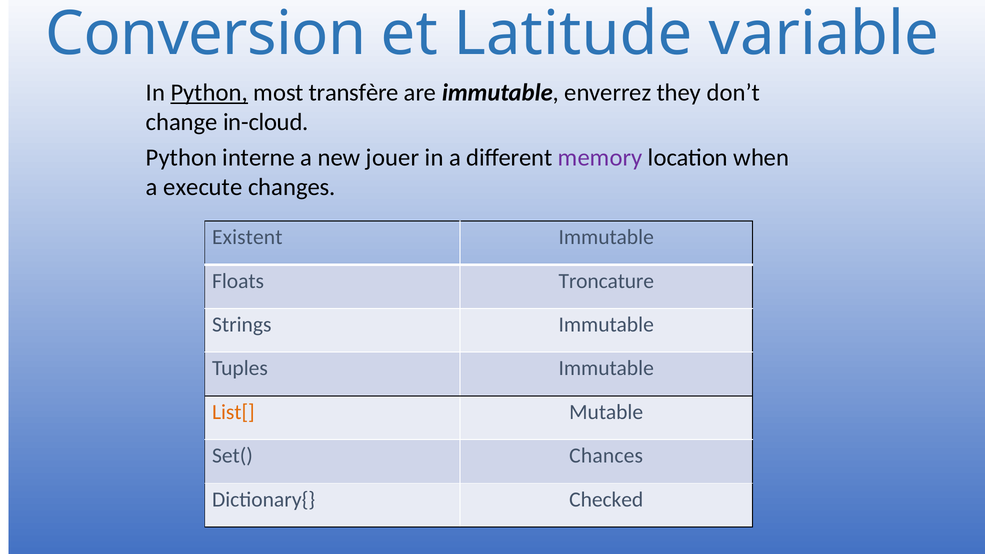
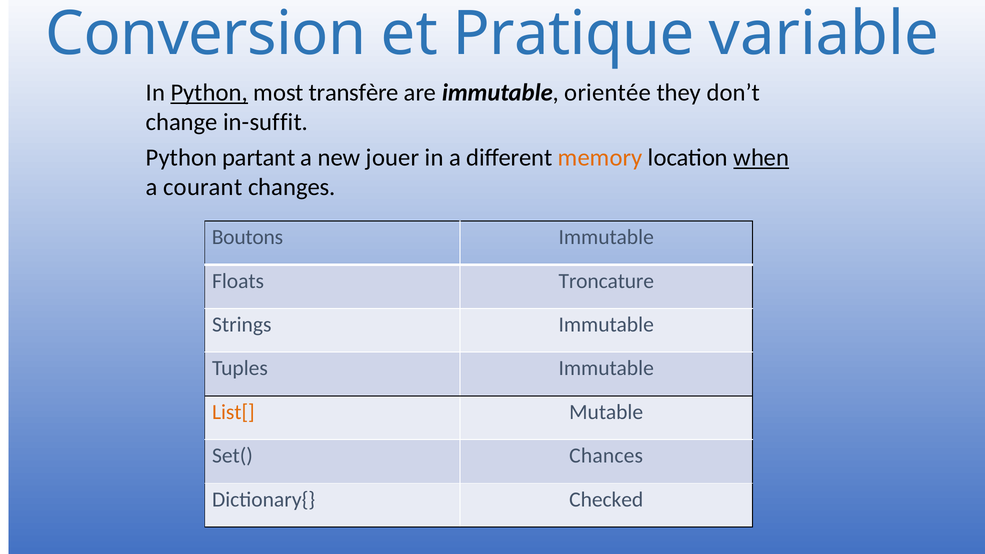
Latitude: Latitude -> Pratique (574, 34)
enverrez: enverrez -> orientée (608, 93)
in-cloud: in-cloud -> in-suffit (266, 122)
interne: interne -> partant (259, 158)
memory colour: purple -> orange (600, 158)
when underline: none -> present (761, 158)
execute: execute -> courant (203, 187)
Existent: Existent -> Boutons (247, 237)
